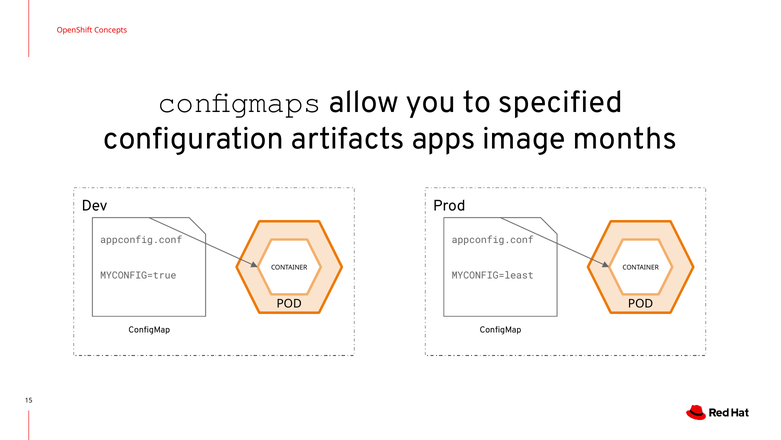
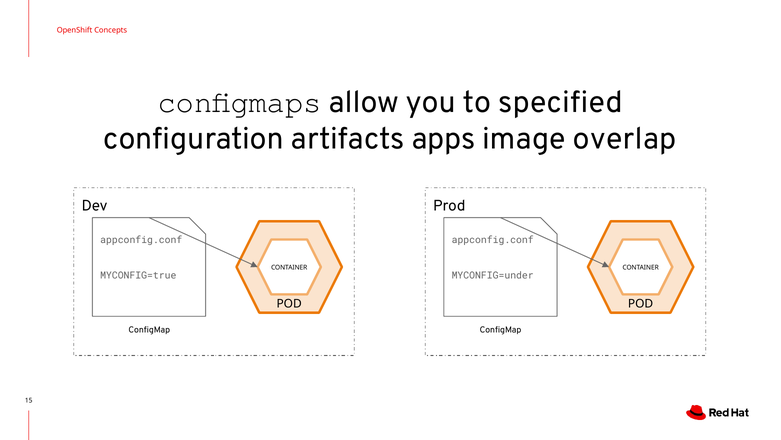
months: months -> overlap (625, 138)
MYCONFIG=least: MYCONFIG=least -> MYCONFIG=under (493, 275)
